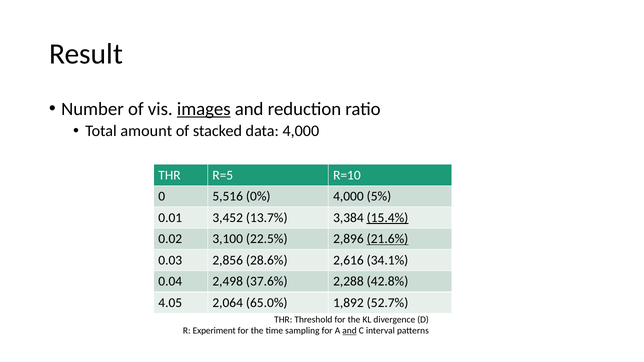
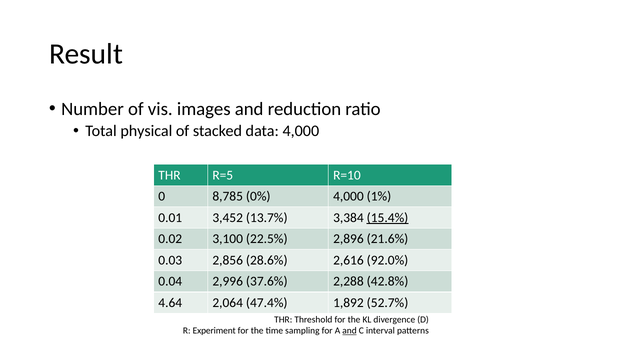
images underline: present -> none (204, 109)
amount: amount -> physical (146, 131)
5,516: 5,516 -> 8,785 (228, 197)
5%: 5% -> 1% (379, 197)
21.6% underline: present -> none (388, 239)
34.1%: 34.1% -> 92.0% (388, 260)
2,498: 2,498 -> 2,996 (228, 282)
4.05: 4.05 -> 4.64 (170, 303)
65.0%: 65.0% -> 47.4% (267, 303)
